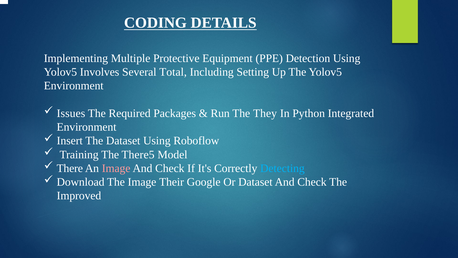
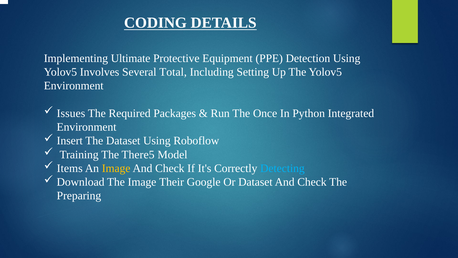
Multiple: Multiple -> Ultimate (131, 58)
They: They -> Once (265, 113)
There: There -> Items (70, 168)
Image colour: pink -> yellow (116, 168)
Improved: Improved -> Preparing (79, 196)
